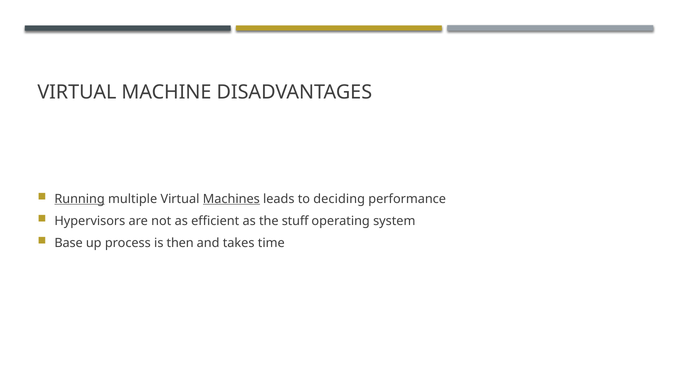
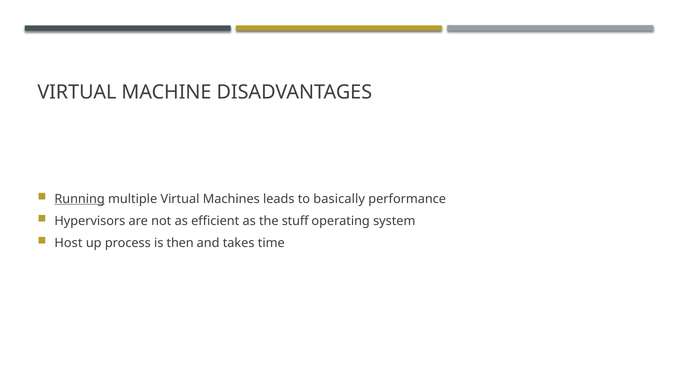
Machines underline: present -> none (231, 199)
deciding: deciding -> basically (339, 199)
Base: Base -> Host (68, 243)
